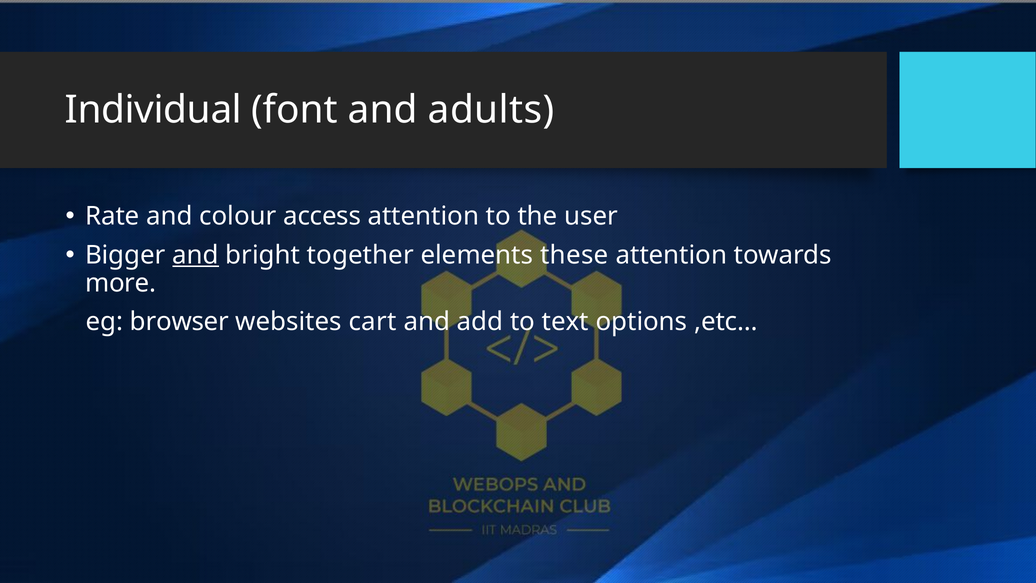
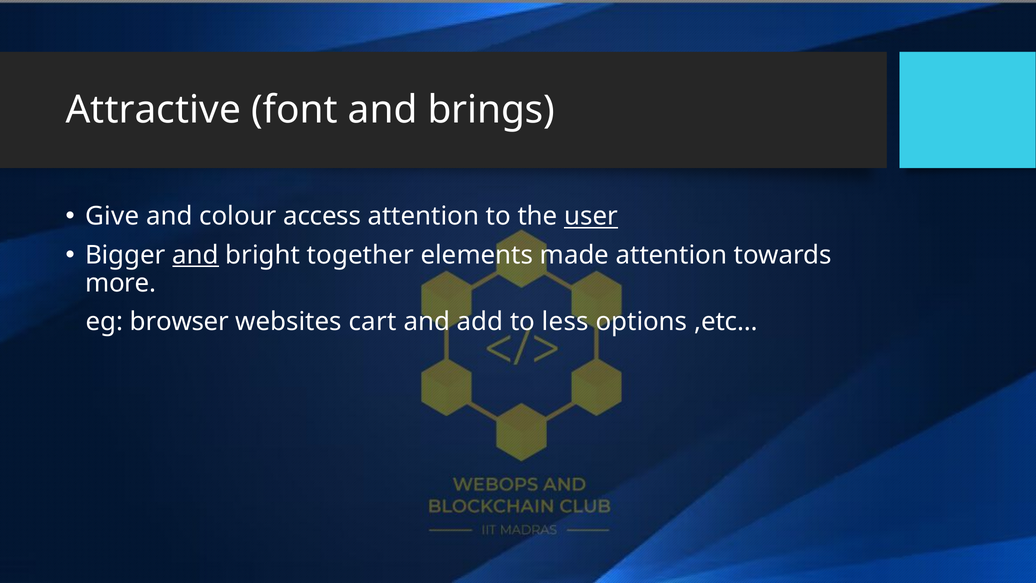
Individual: Individual -> Attractive (153, 110)
adults: adults -> brings (491, 110)
Rate: Rate -> Give (112, 216)
user underline: none -> present (591, 216)
these: these -> made (574, 255)
text: text -> less (565, 322)
